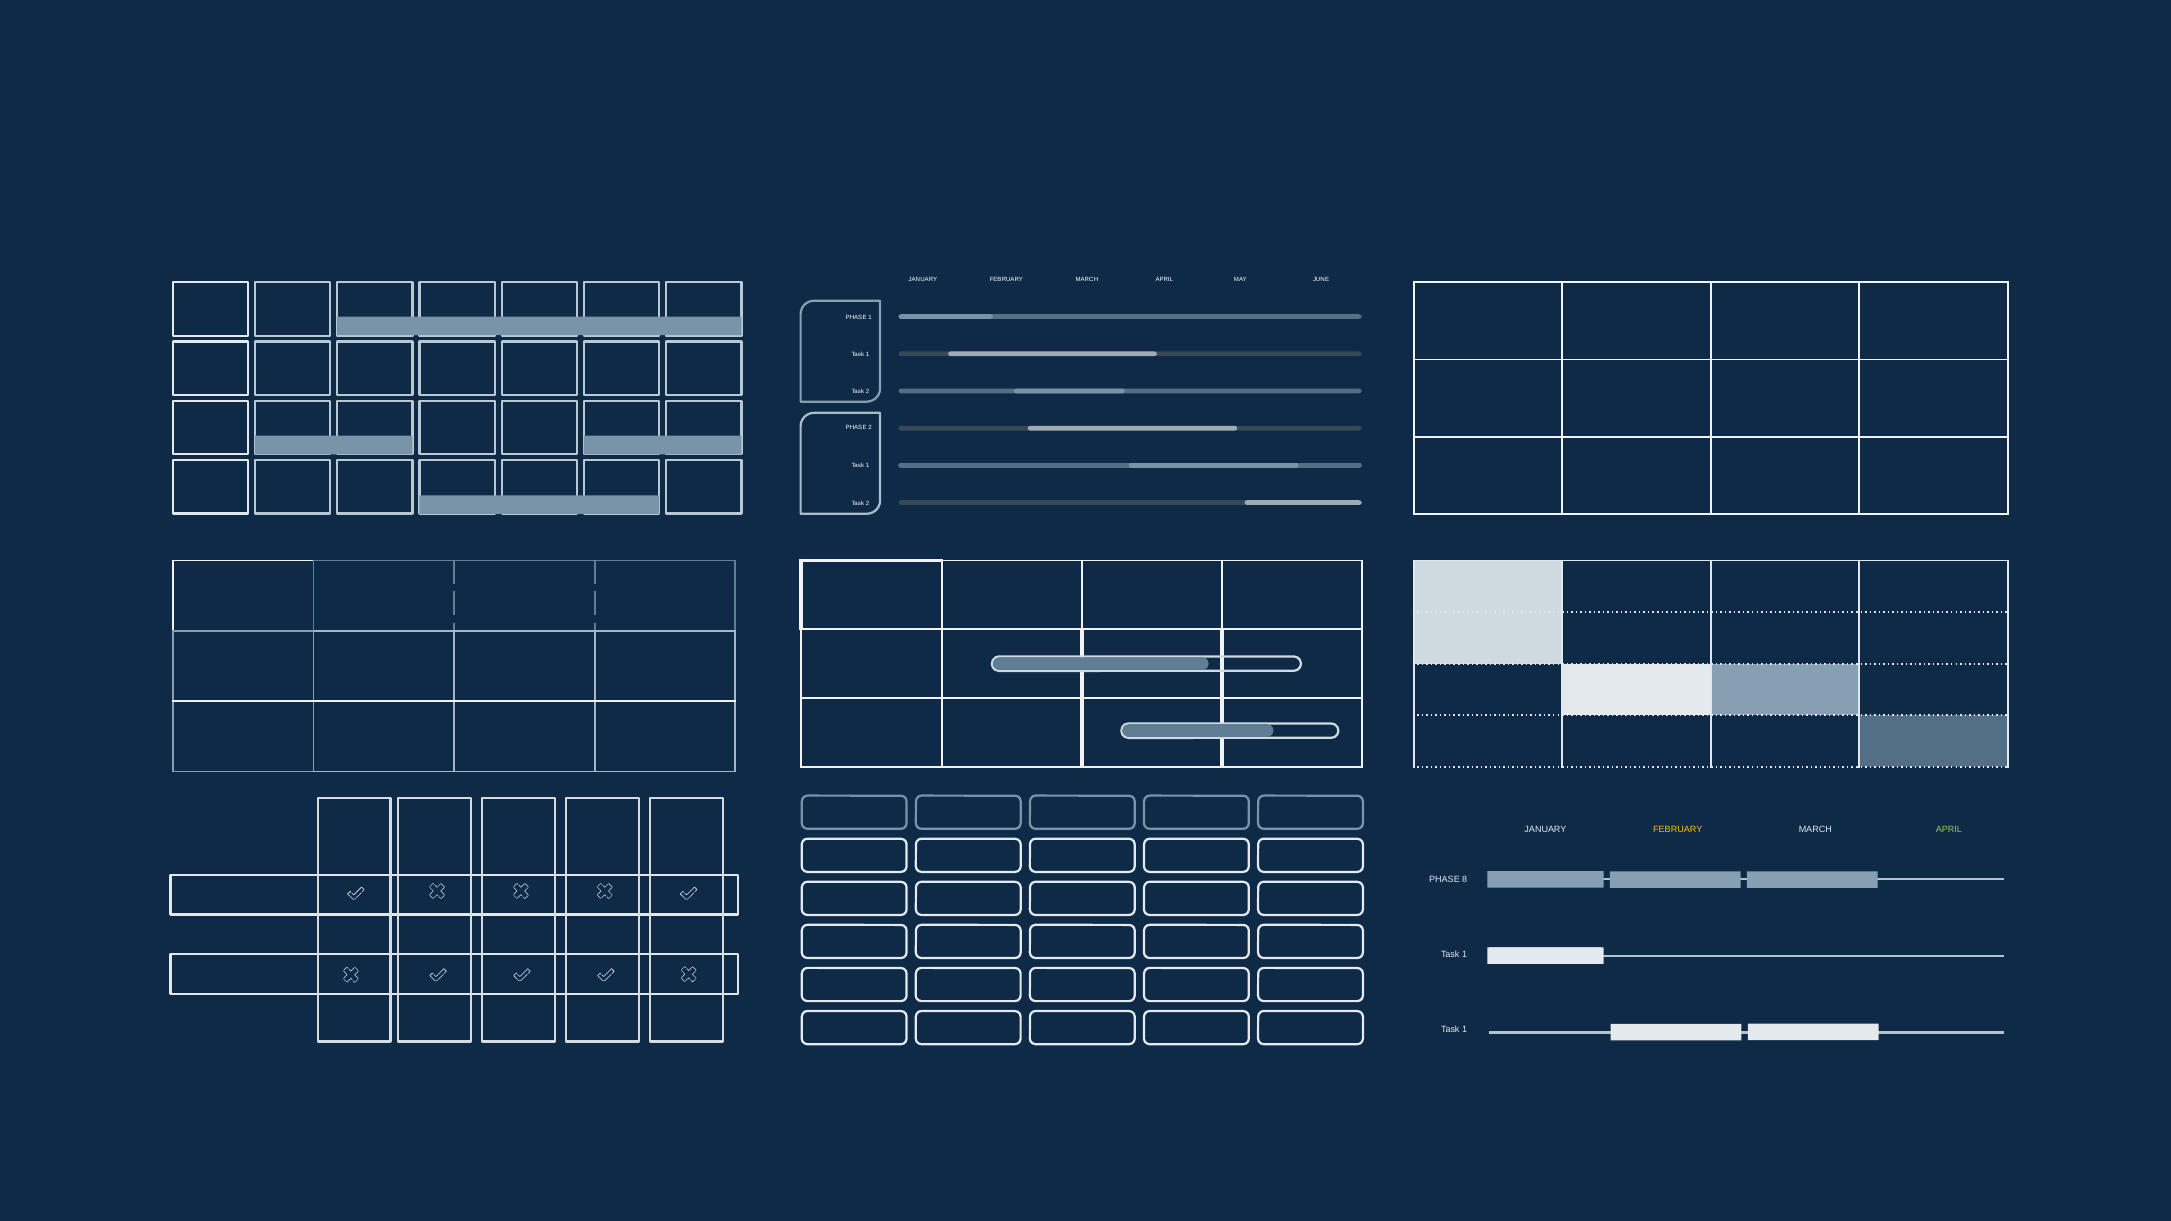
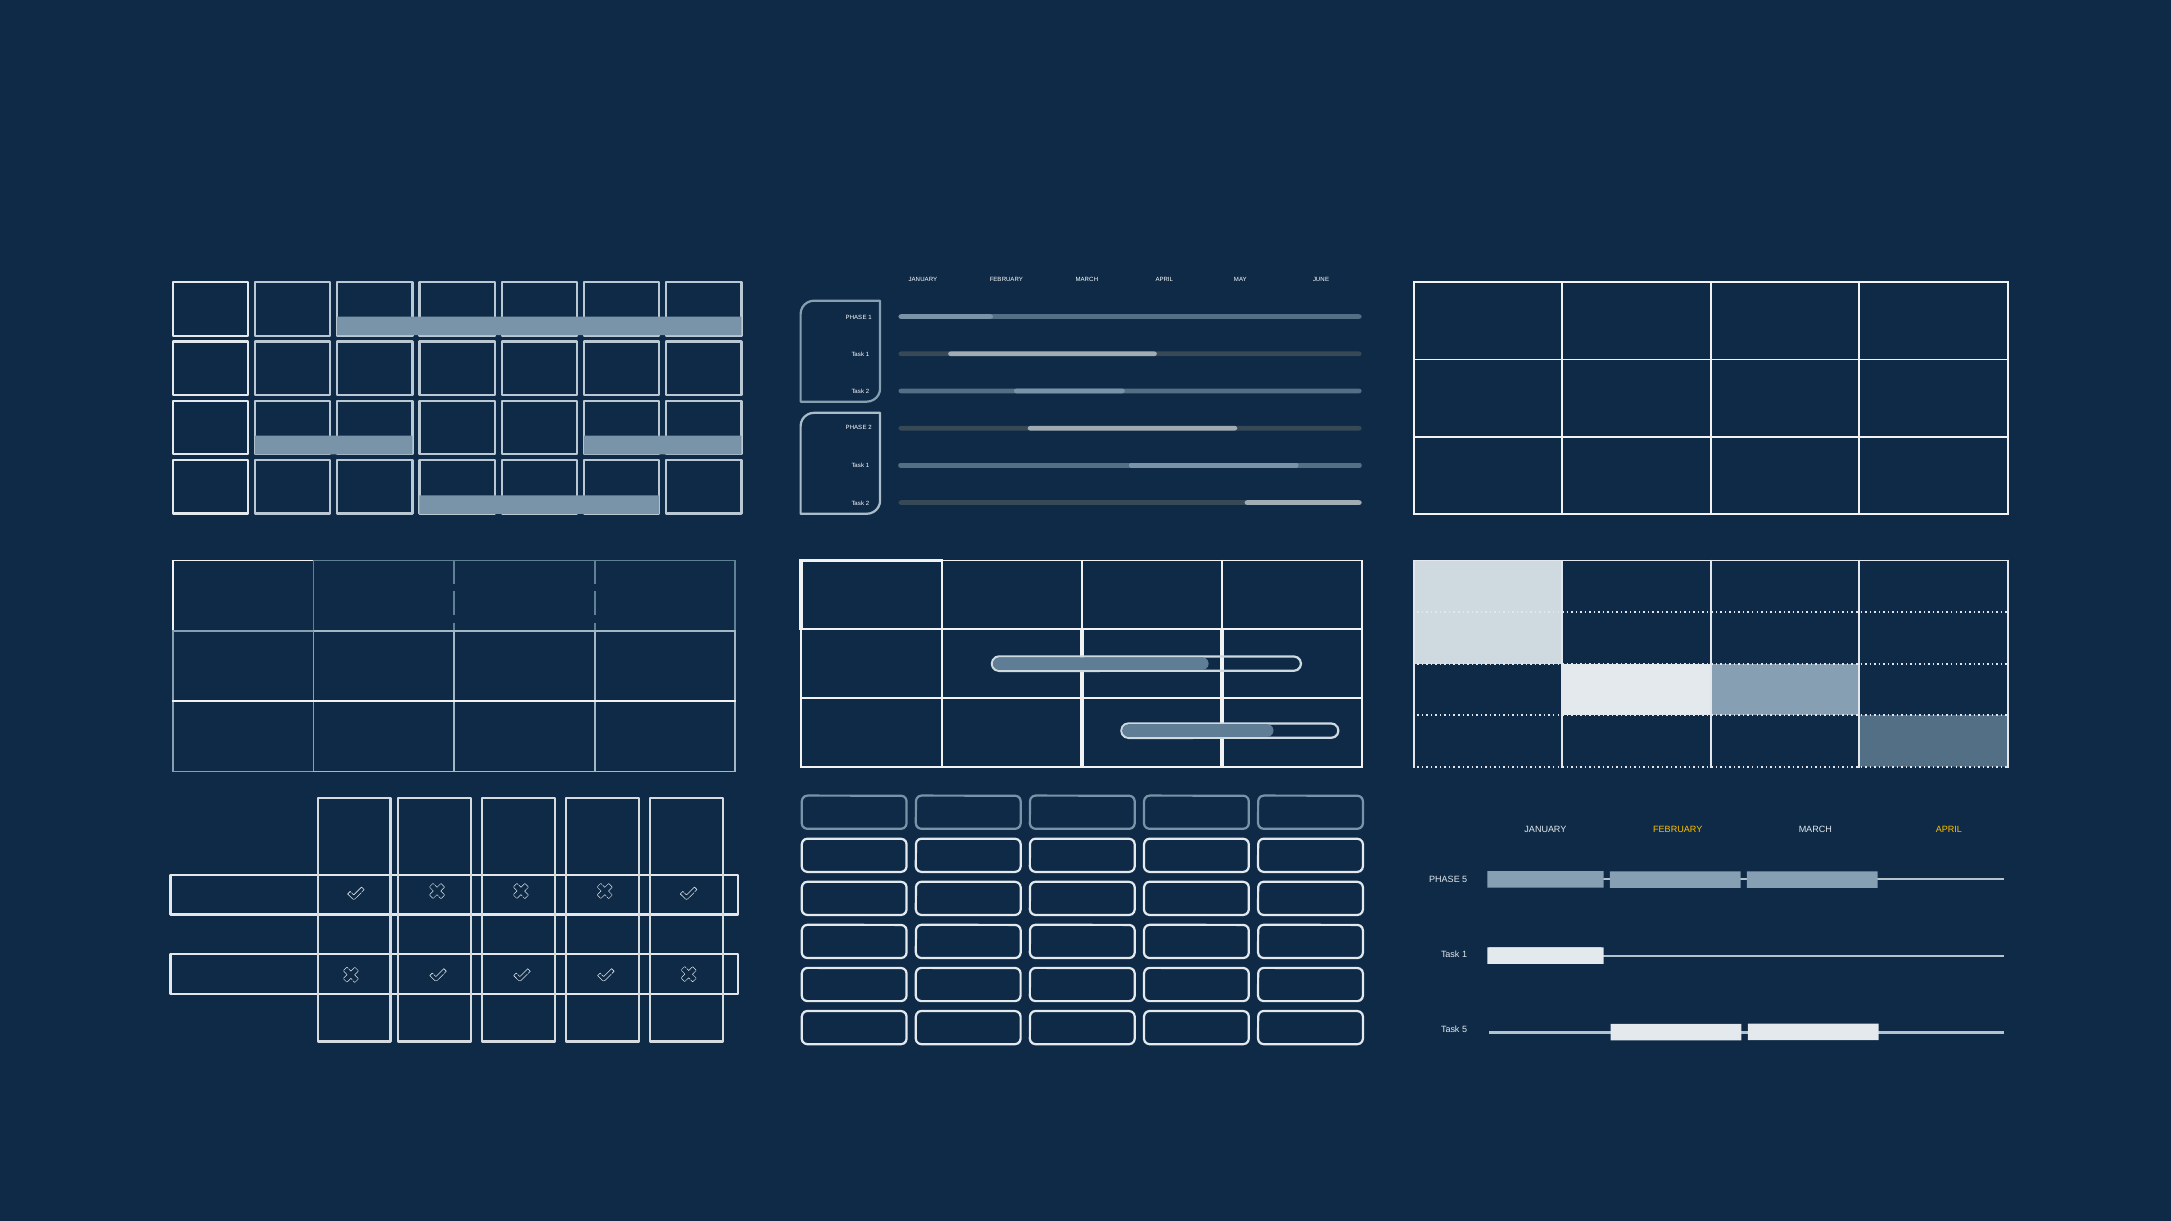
APRIL colour: light green -> yellow (1949, 830)
PHASE 8: 8 -> 5 (1465, 880)
1: 1 -> 5 (1465, 1030)
